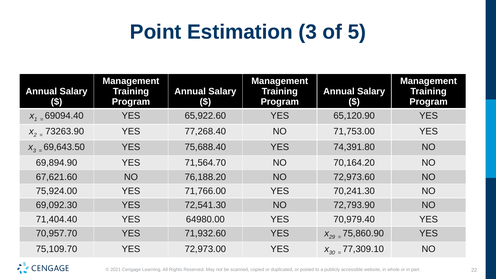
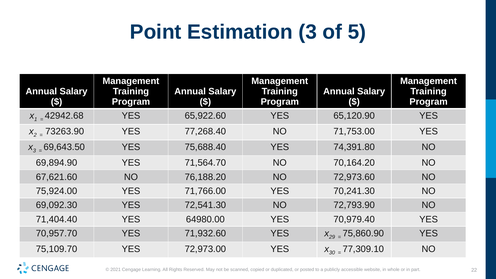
69094.40: 69094.40 -> 42942.68 (64, 116)
